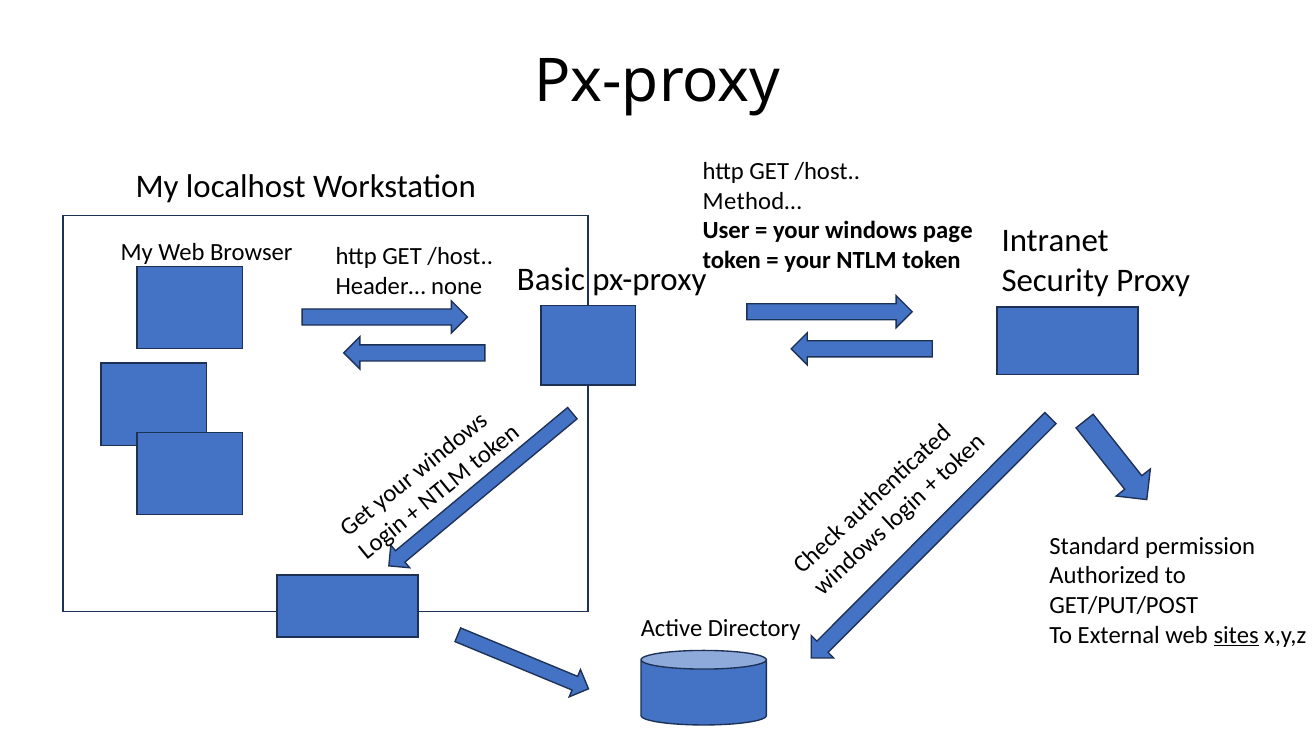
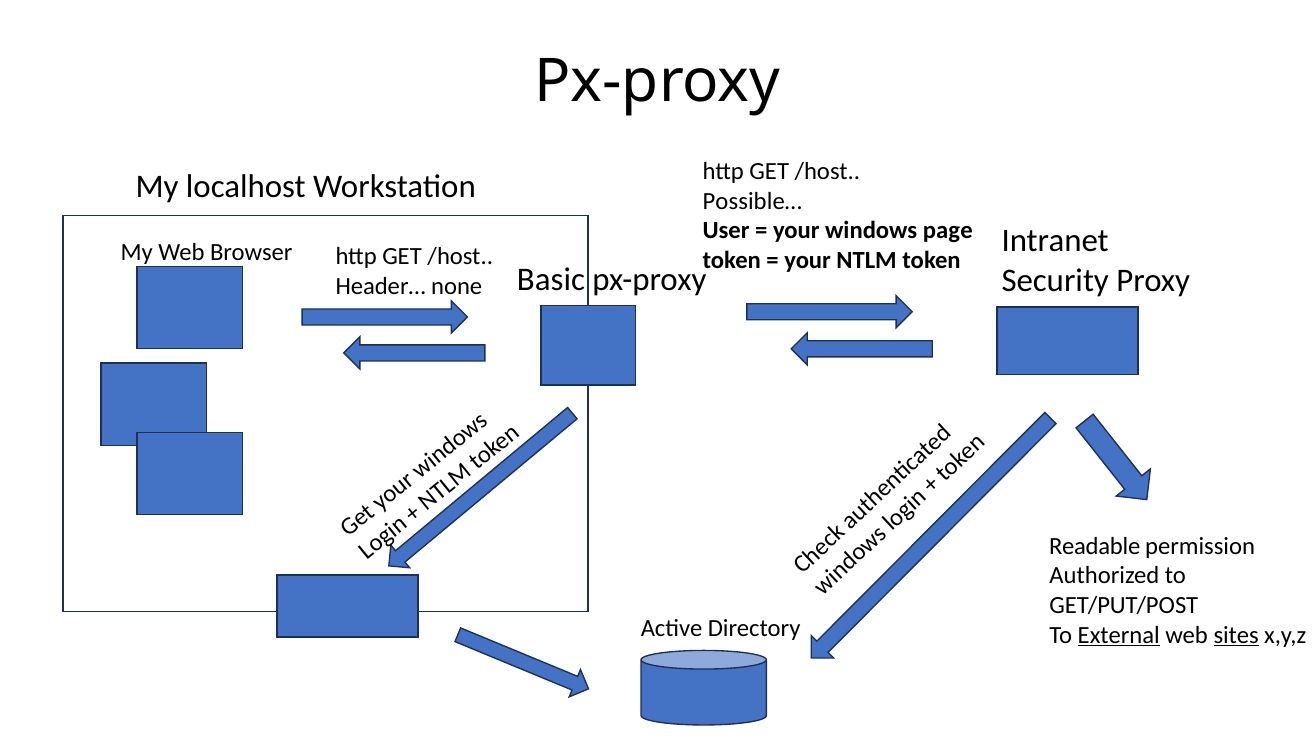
Method…: Method… -> Possible… (752, 201)
Standard: Standard -> Readable (1095, 546)
External underline: none -> present (1119, 635)
